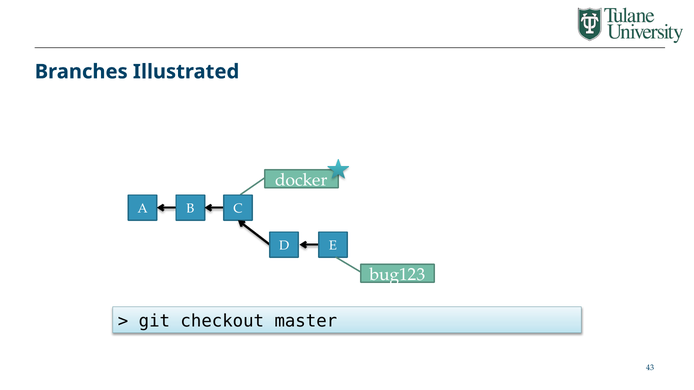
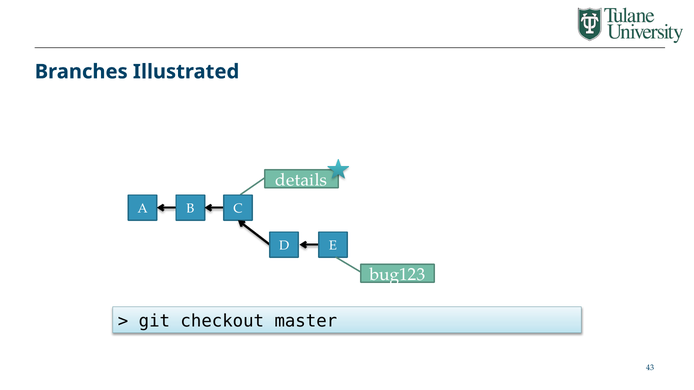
docker: docker -> details (301, 180)
